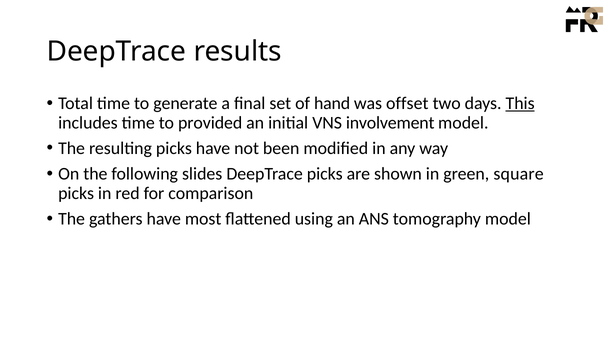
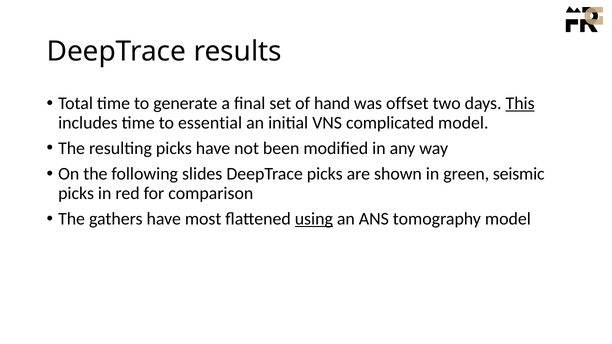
provided: provided -> essential (210, 123)
involvement: involvement -> complicated (390, 123)
square: square -> seismic (519, 174)
using underline: none -> present (314, 219)
